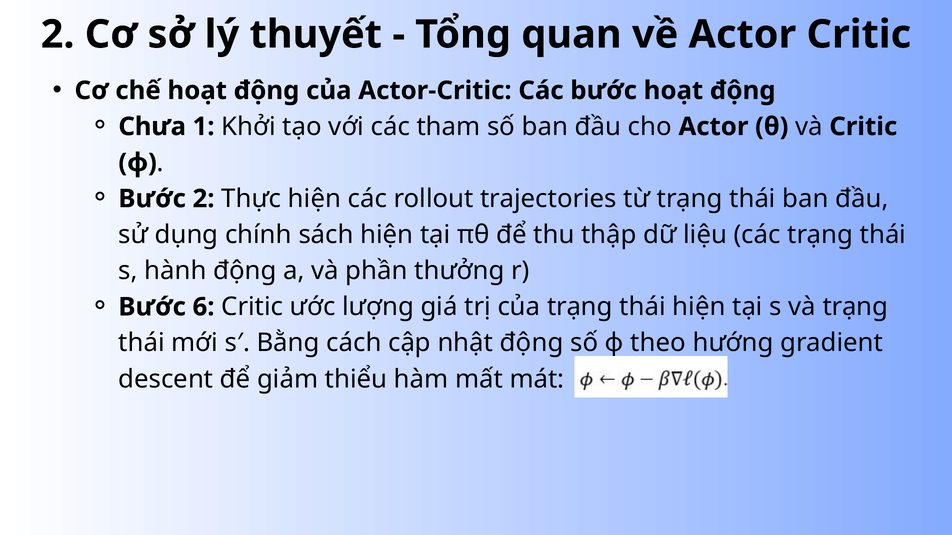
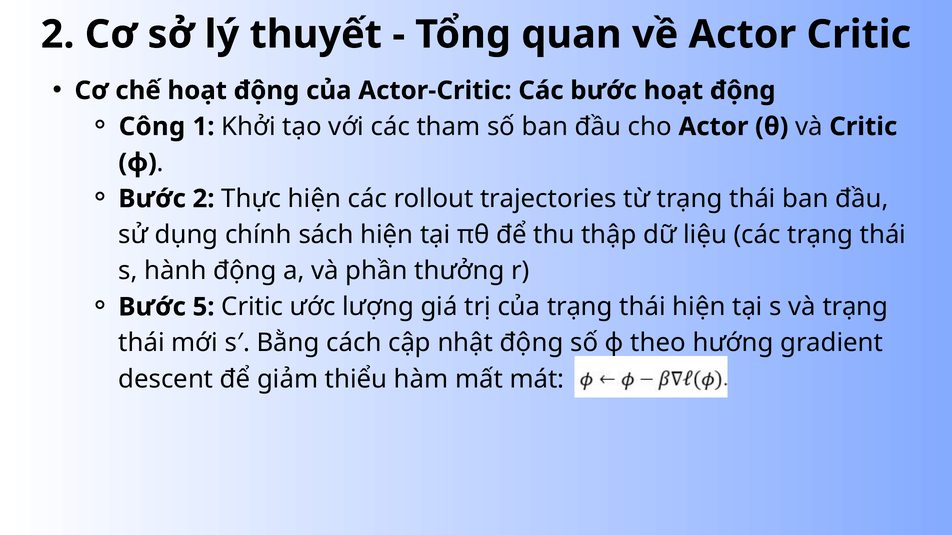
Chưa: Chưa -> Công (152, 127)
6: 6 -> 5 (204, 307)
